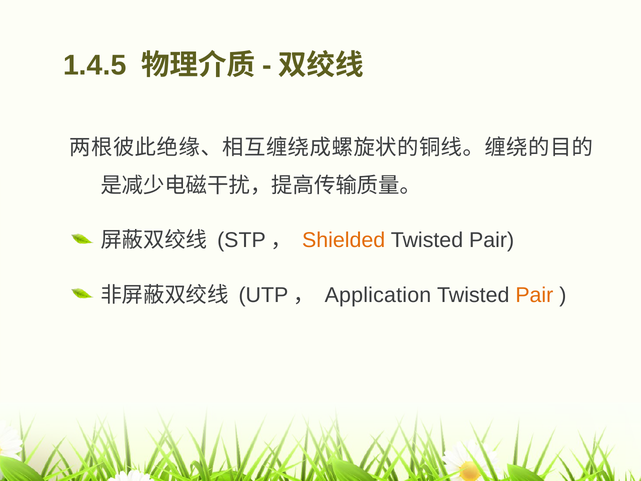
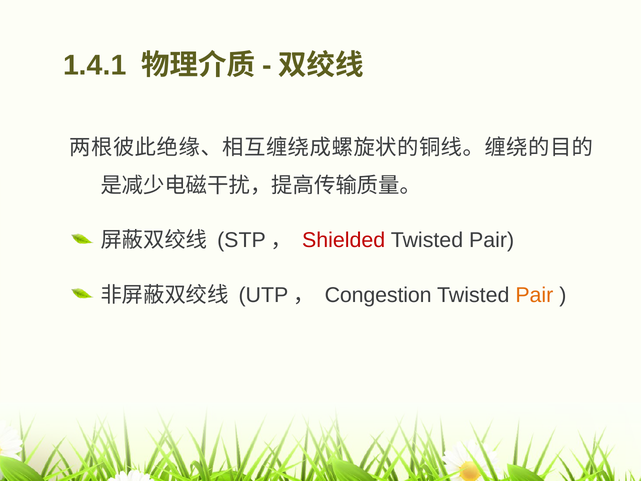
1.4.5: 1.4.5 -> 1.4.1 (95, 65)
Shielded colour: orange -> red (344, 240)
Application: Application -> Congestion (378, 295)
